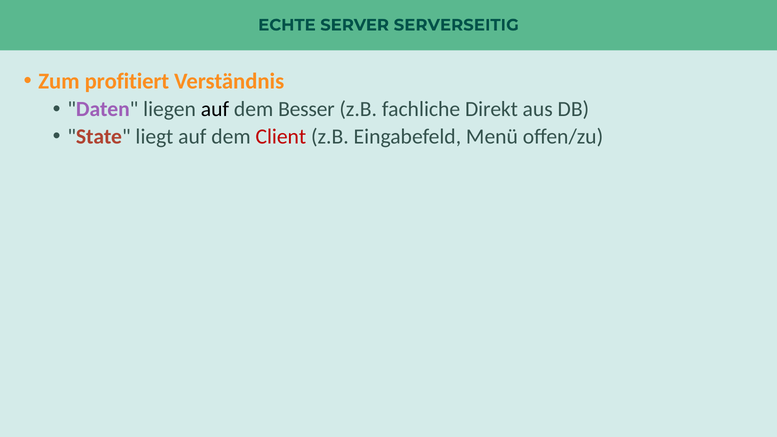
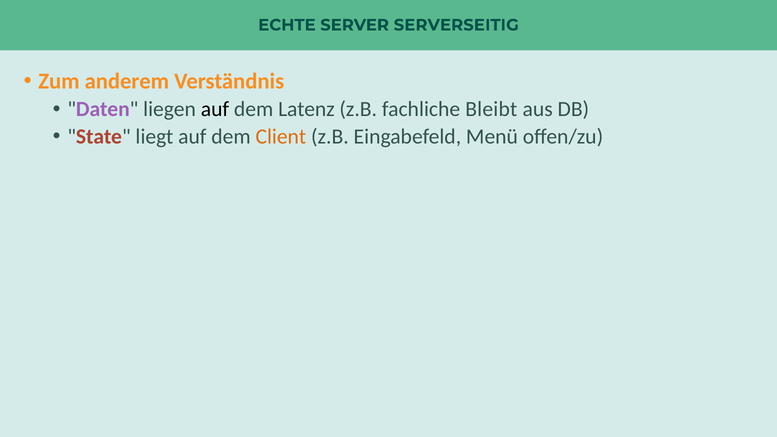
profitiert: profitiert -> anderem (127, 81)
Besser: Besser -> Latenz (306, 109)
Direkt: Direkt -> Bleibt (491, 109)
Client colour: red -> orange (281, 137)
